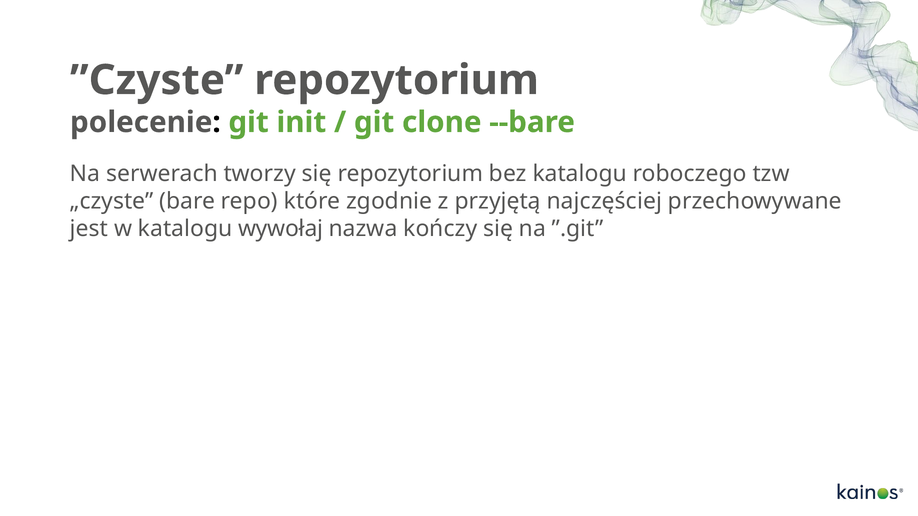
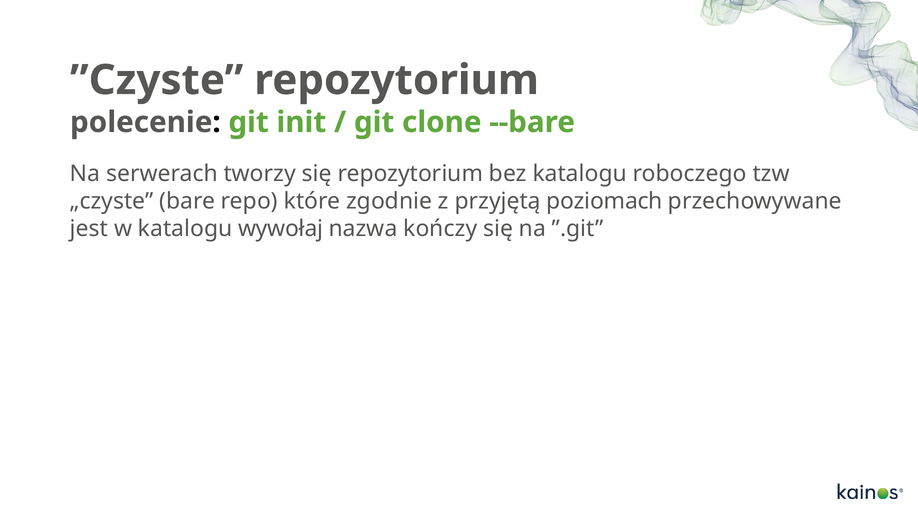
najczęściej: najczęściej -> poziomach (605, 201)
